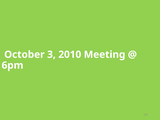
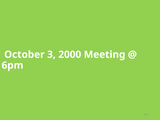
2010: 2010 -> 2000 (70, 55)
